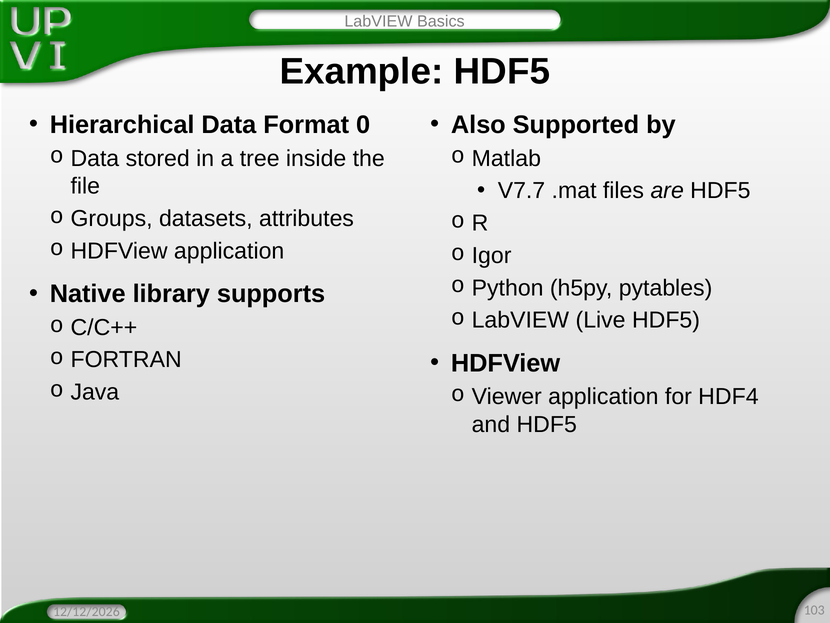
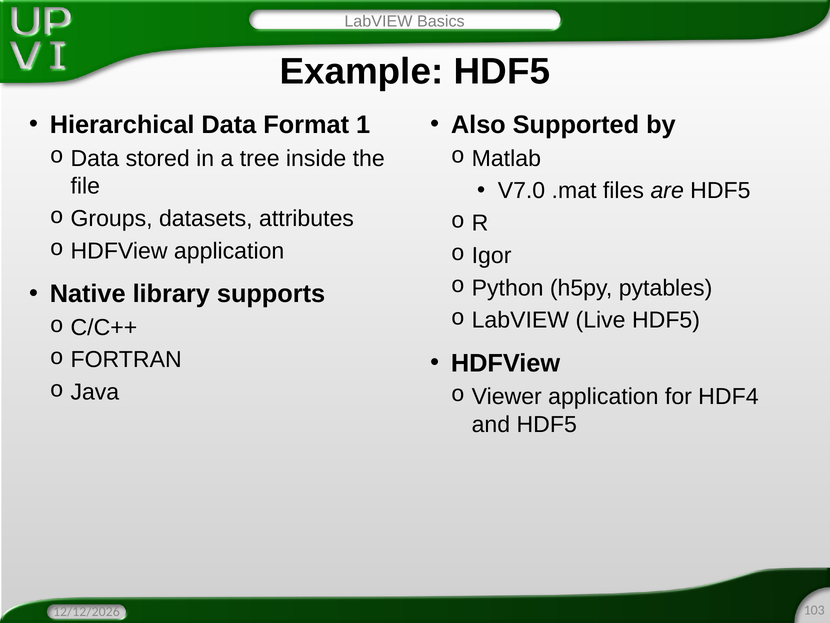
0: 0 -> 1 (363, 125)
V7.7: V7.7 -> V7.0 (522, 191)
